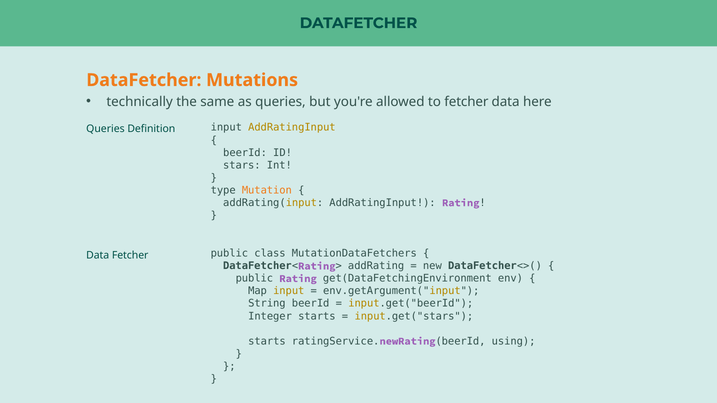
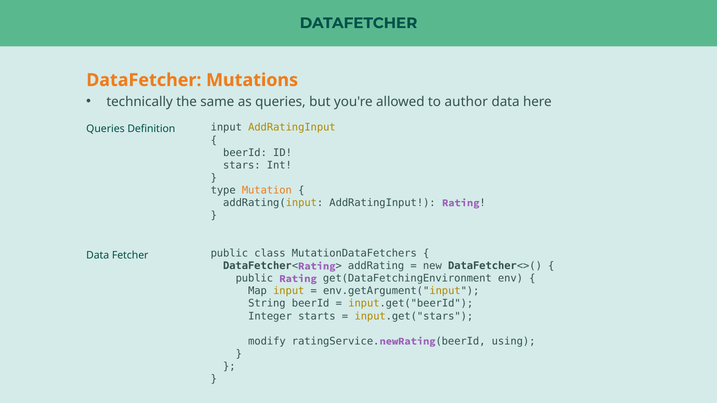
to fetcher: fetcher -> author (466, 102)
starts: starts -> modify (267, 341)
